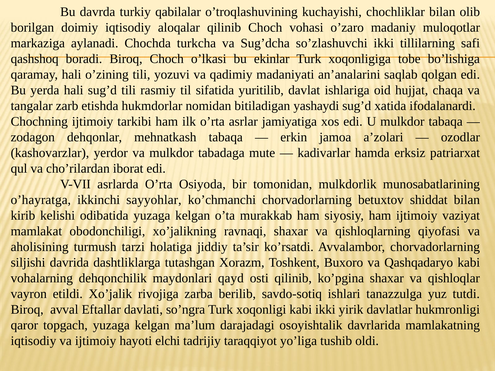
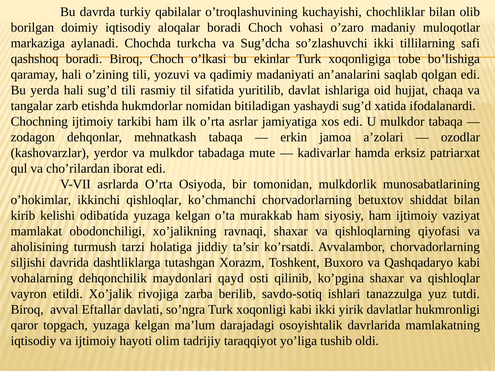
aloqalar qilinib: qilinib -> boradi (224, 28)
o’hayratga: o’hayratga -> o’hokimlar (41, 200)
ikkinchi sayyohlar: sayyohlar -> qishloqlar (154, 200)
elchi: elchi -> olim (168, 341)
